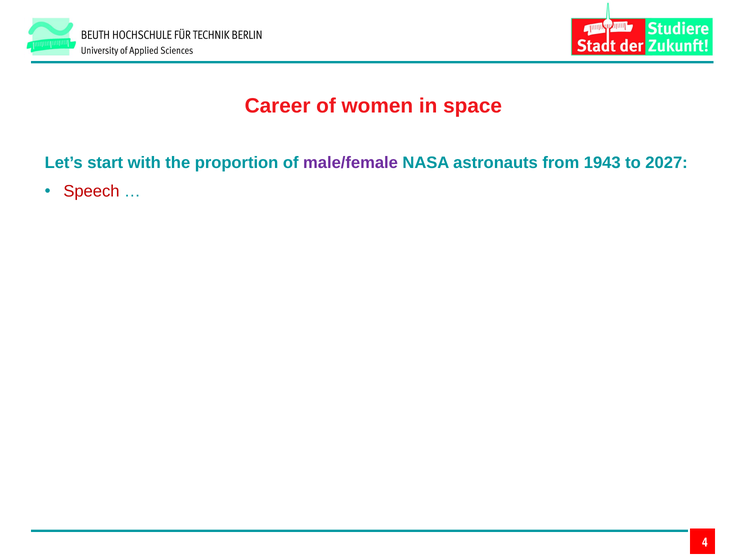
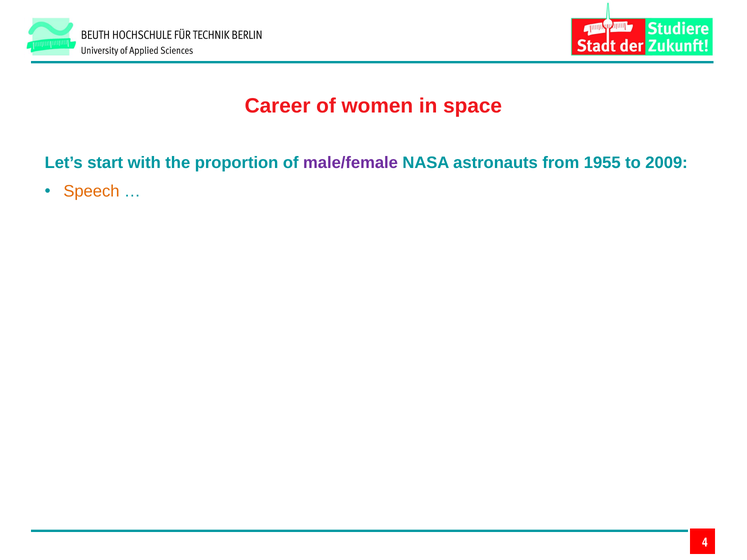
1943: 1943 -> 1955 (602, 163)
2027: 2027 -> 2009 (667, 163)
Speech colour: red -> orange (91, 191)
